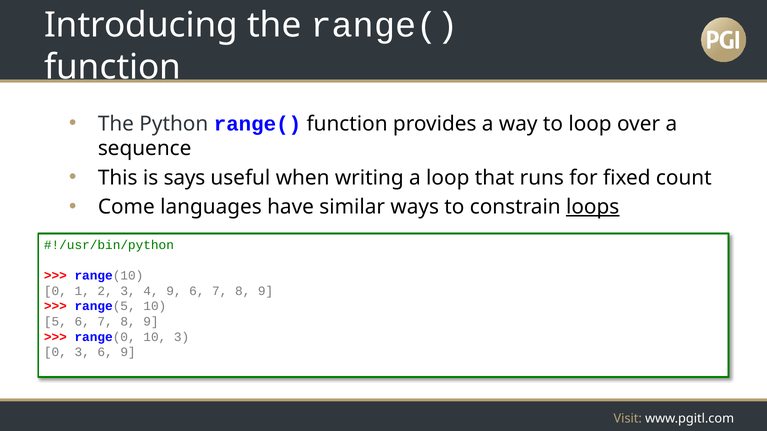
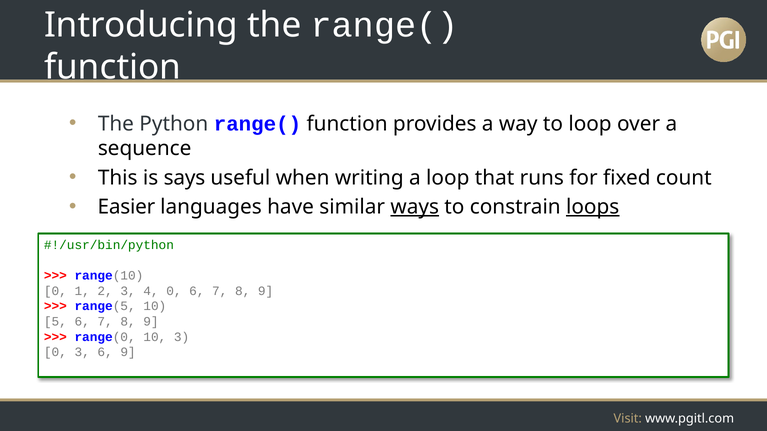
Come: Come -> Easier (126, 207)
ways underline: none -> present (415, 207)
4 9: 9 -> 0 (174, 291)
